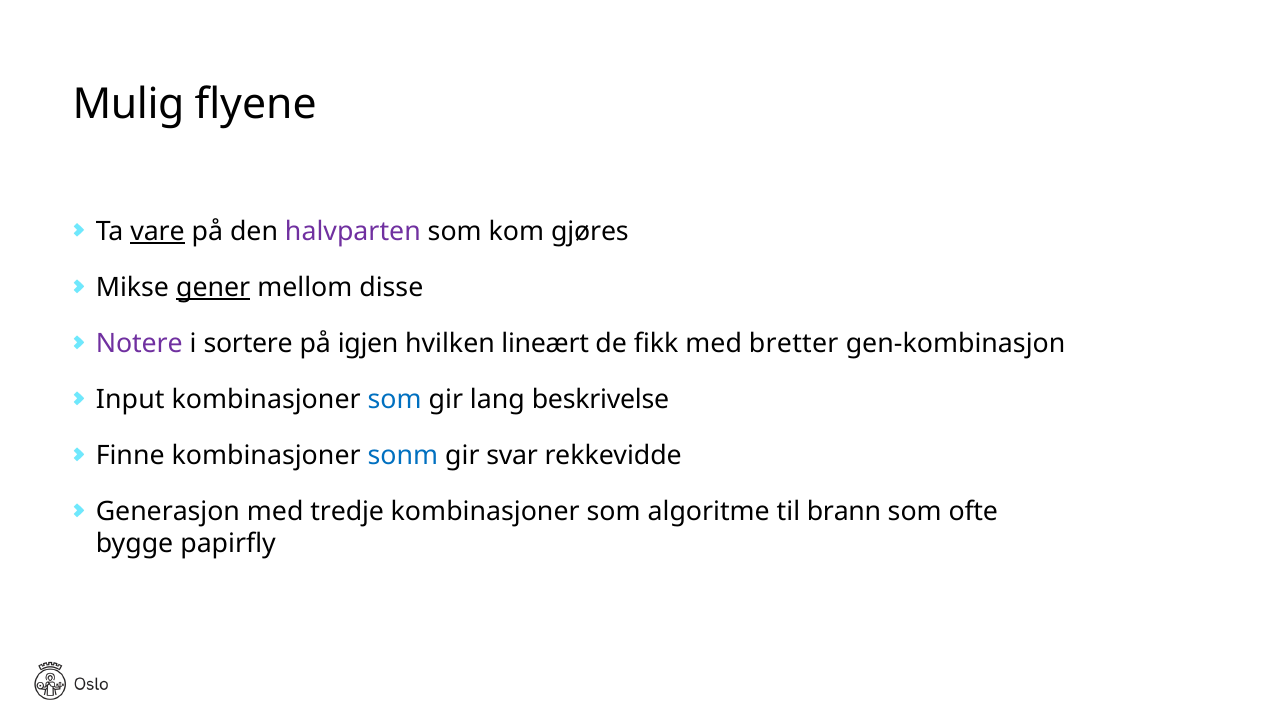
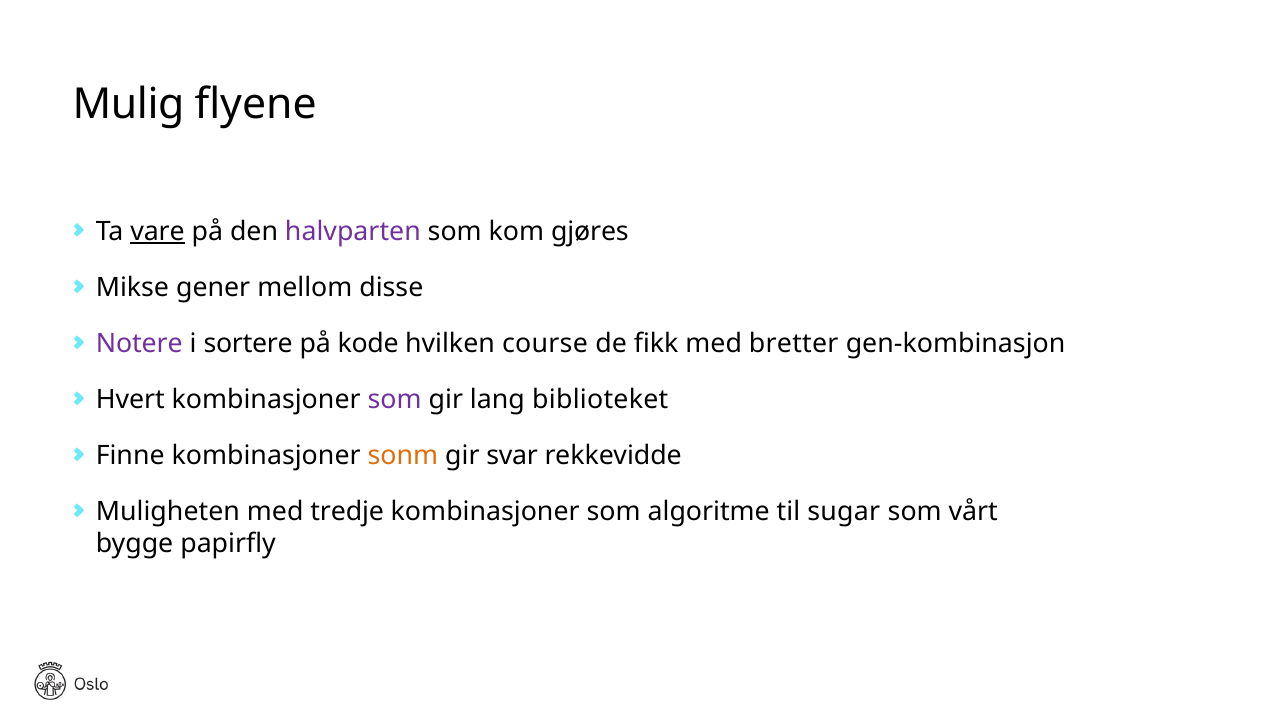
gener underline: present -> none (213, 288)
igjen: igjen -> kode (368, 344)
lineært: lineært -> course (545, 344)
Input: Input -> Hvert (130, 400)
som colour: blue -> purple (395, 400)
beskrivelse: beskrivelse -> biblioteket (600, 400)
sonm colour: blue -> orange (403, 456)
Generasjon: Generasjon -> Muligheten (168, 512)
brann: brann -> sugar (844, 512)
ofte: ofte -> vårt (973, 512)
